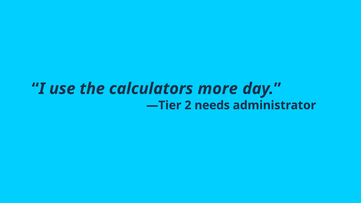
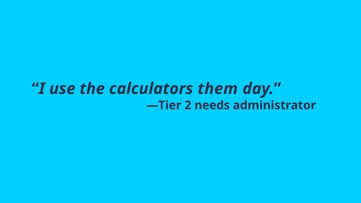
more: more -> them (218, 89)
